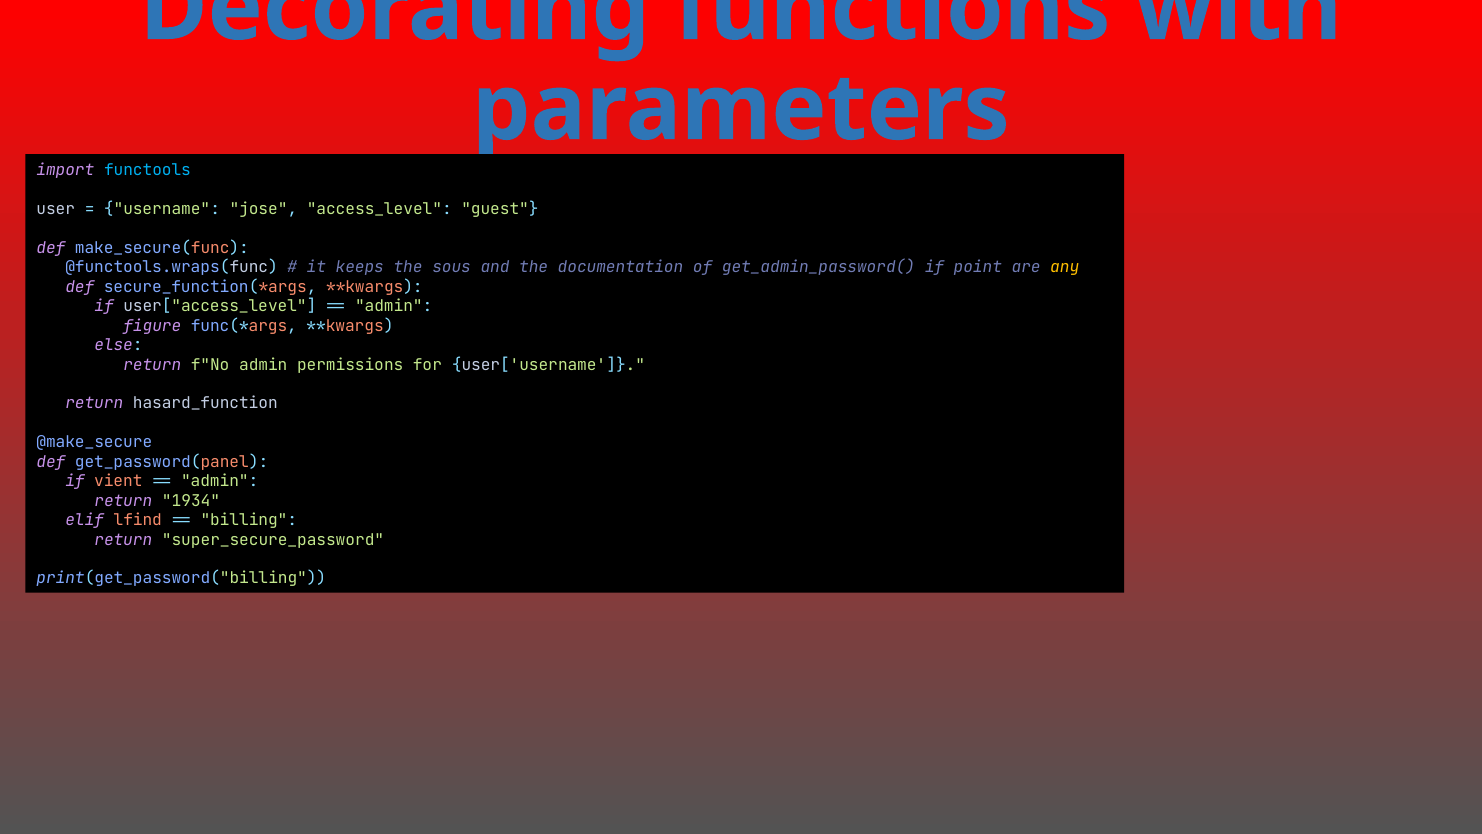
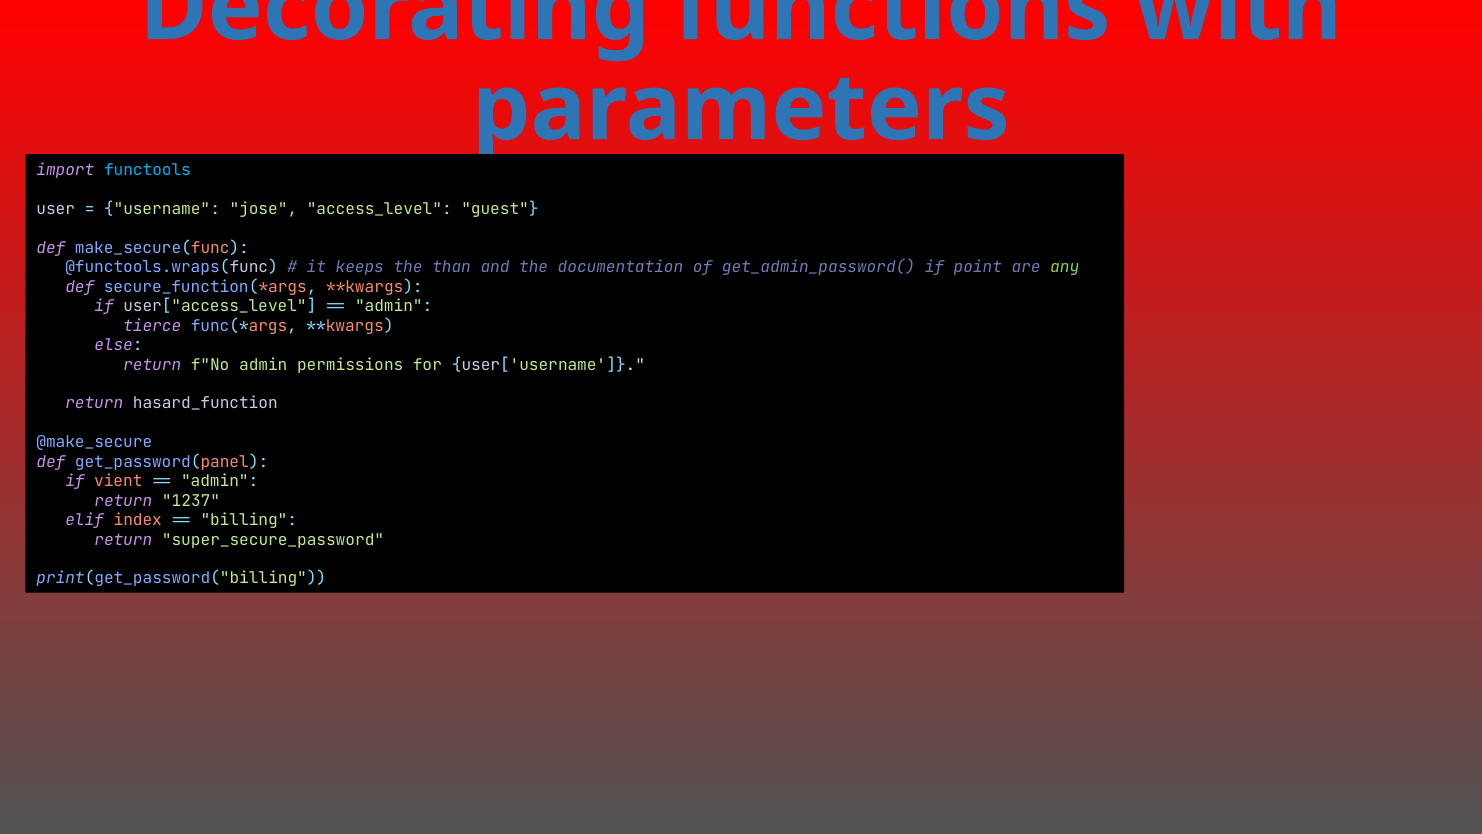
sous: sous -> than (452, 267)
any colour: yellow -> light green (1065, 267)
figure: figure -> tierce (152, 326)
1934: 1934 -> 1237 (191, 501)
lfind: lfind -> index (138, 520)
